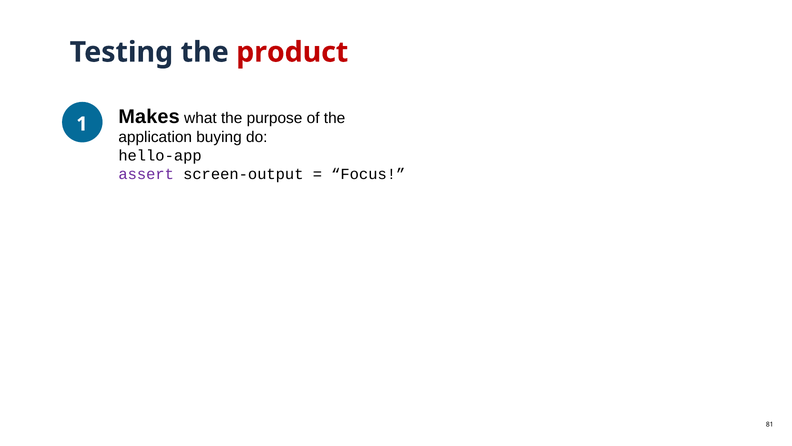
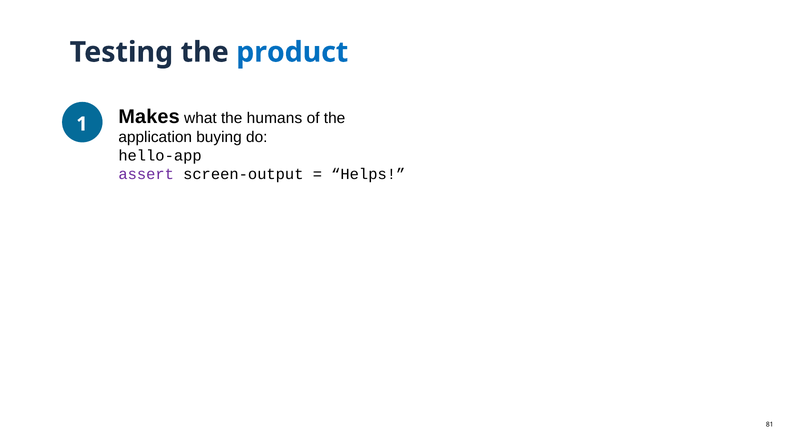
product colour: red -> blue (292, 52)
purpose: purpose -> humans (274, 118)
Focus: Focus -> Helps (368, 174)
